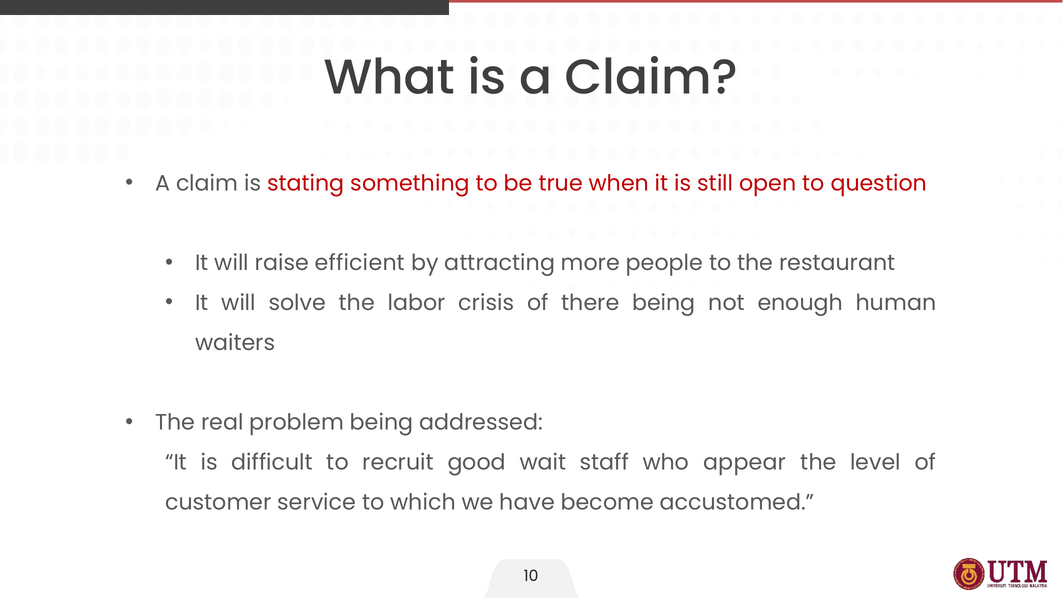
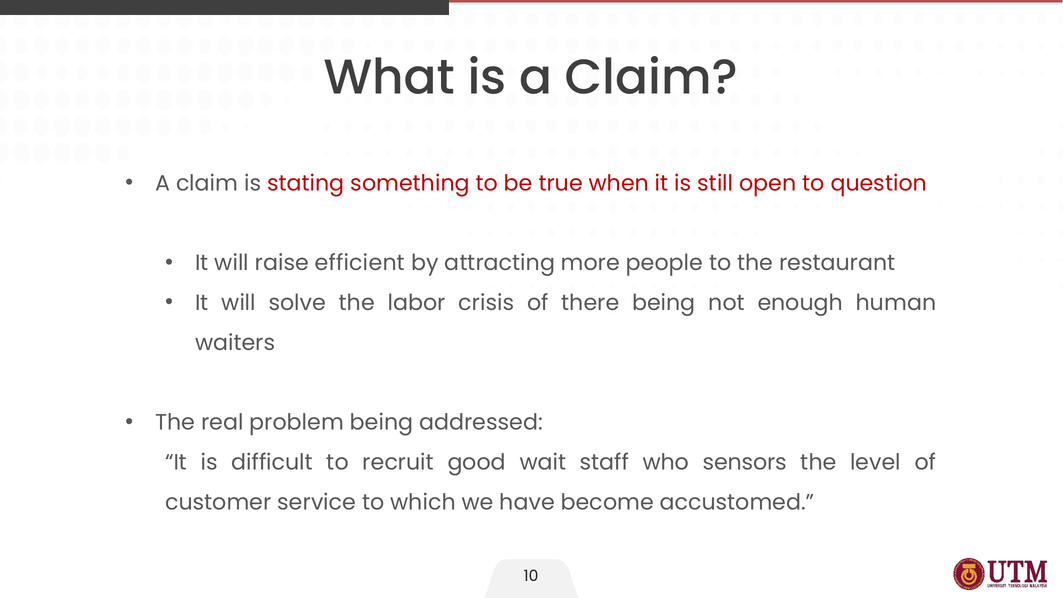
appear: appear -> sensors (745, 462)
